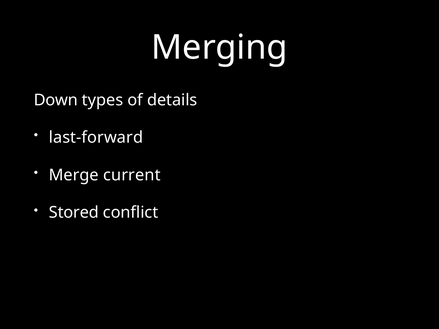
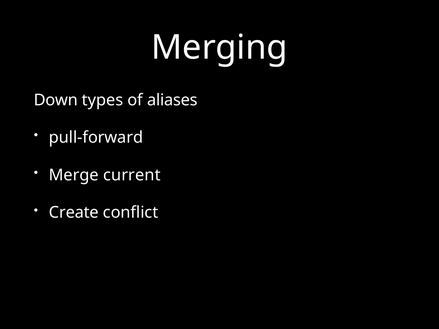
details: details -> aliases (172, 100)
last-forward: last-forward -> pull-forward (96, 138)
Stored: Stored -> Create (74, 213)
